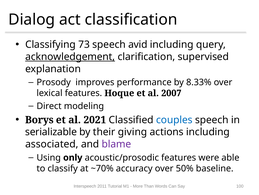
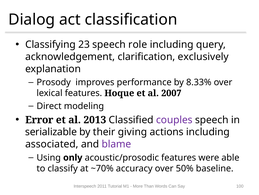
73: 73 -> 23 (84, 44)
avid: avid -> role (138, 44)
acknowledgement underline: present -> none (70, 57)
supervised: supervised -> exclusively (203, 57)
Borys: Borys -> Error (39, 119)
2021: 2021 -> 2013 (95, 119)
couples colour: blue -> purple (174, 119)
